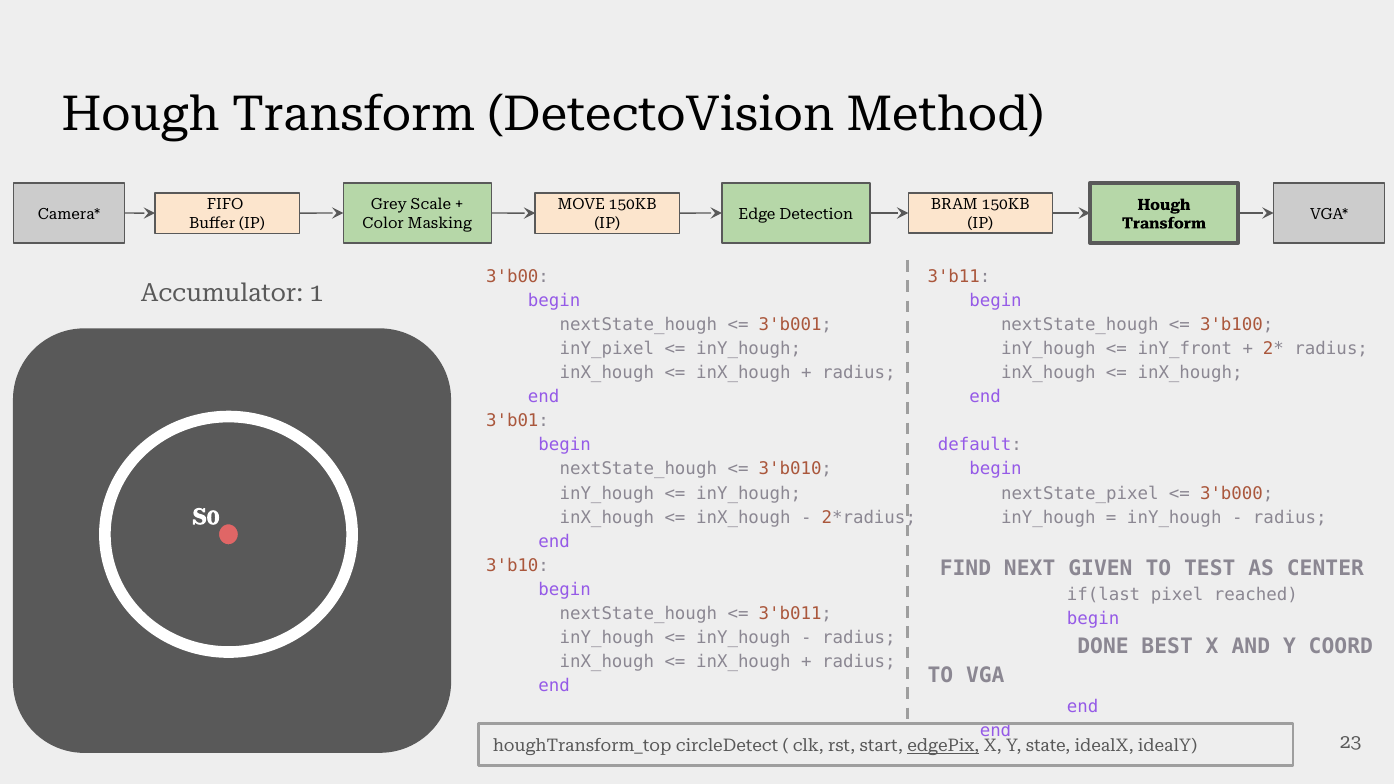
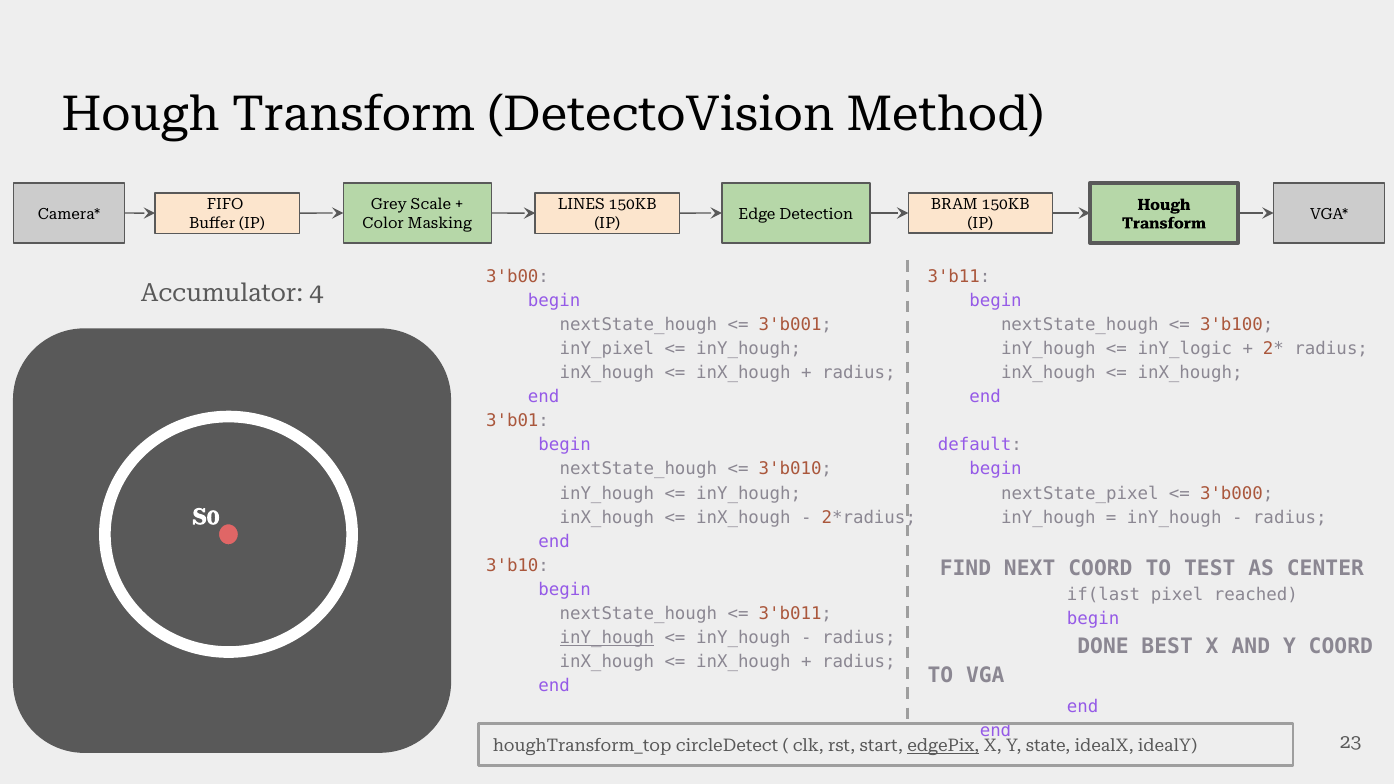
MOVE: MOVE -> LINES (581, 205)
1: 1 -> 4 (316, 293)
inY_front: inY_front -> inY_logic (1185, 349)
NEXT GIVEN: GIVEN -> COORD (1100, 569)
inY_hough underline: none -> present (607, 638)
